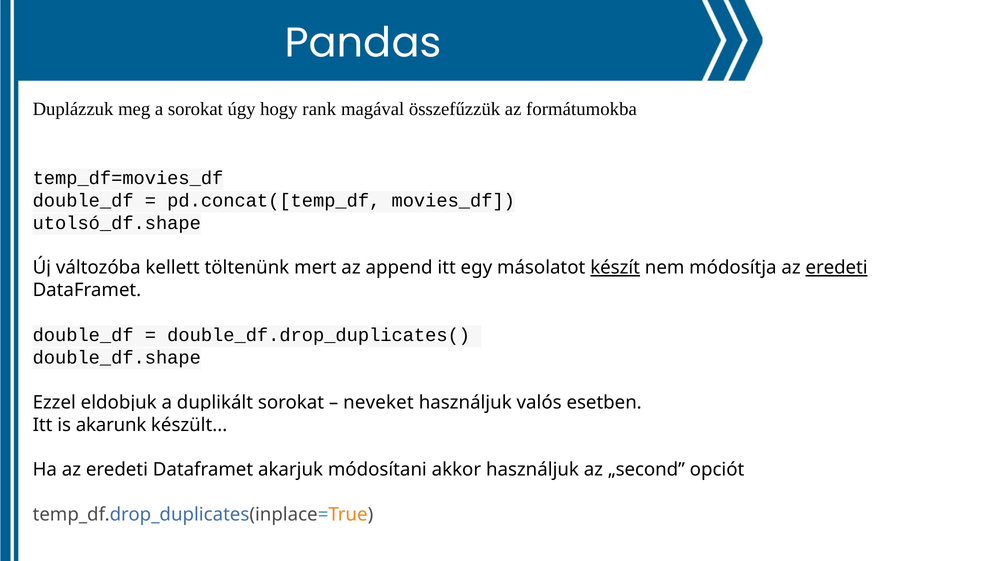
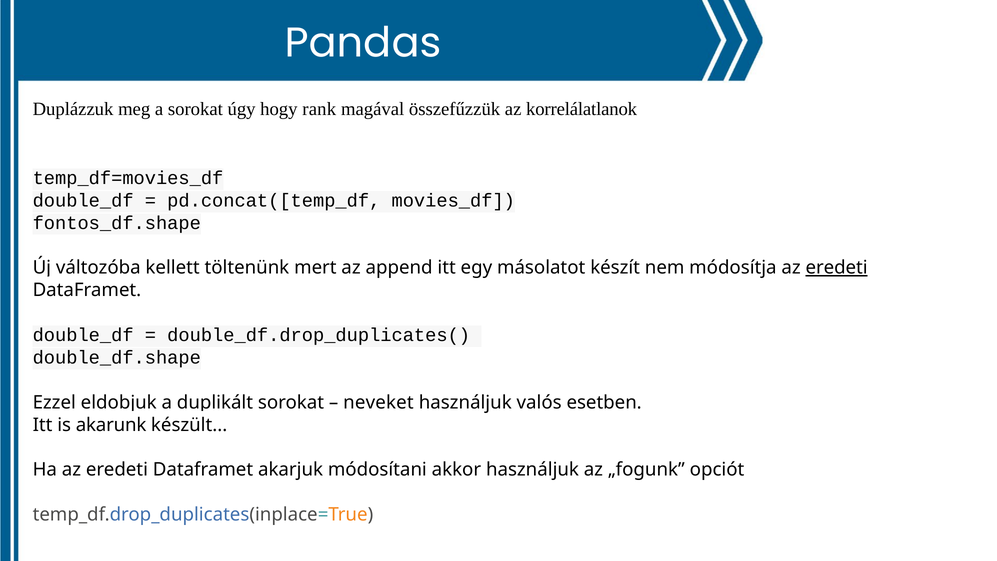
formátumokba: formátumokba -> korrelálatlanok (582, 109)
utolsó_df.shape: utolsó_df.shape -> fontos_df.shape (117, 223)
készít underline: present -> none (615, 268)
„second: „second -> „fogunk (646, 470)
